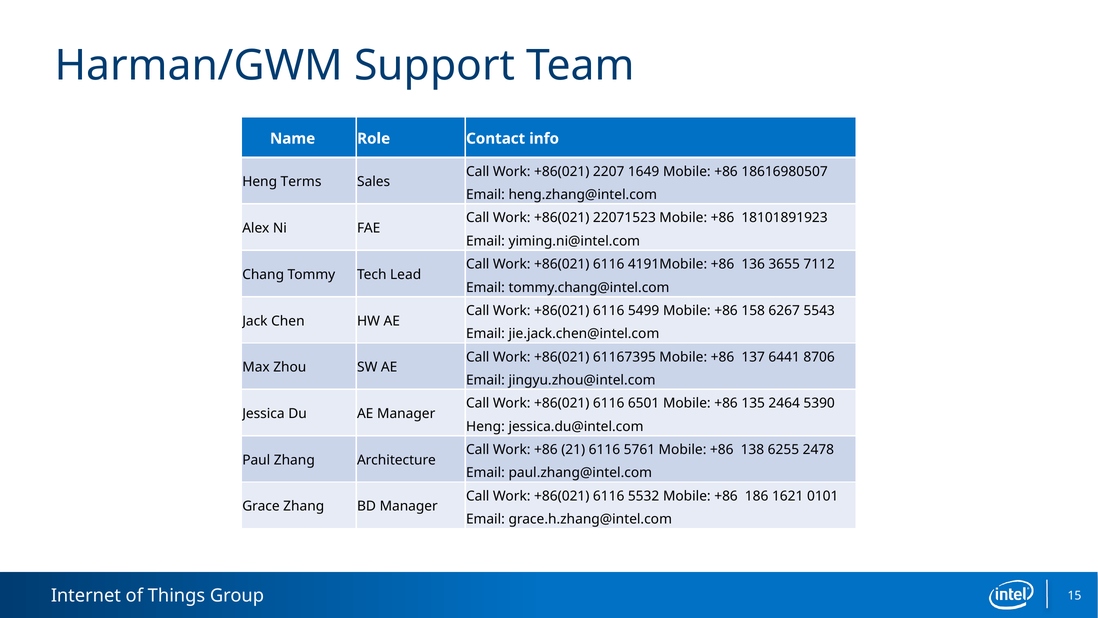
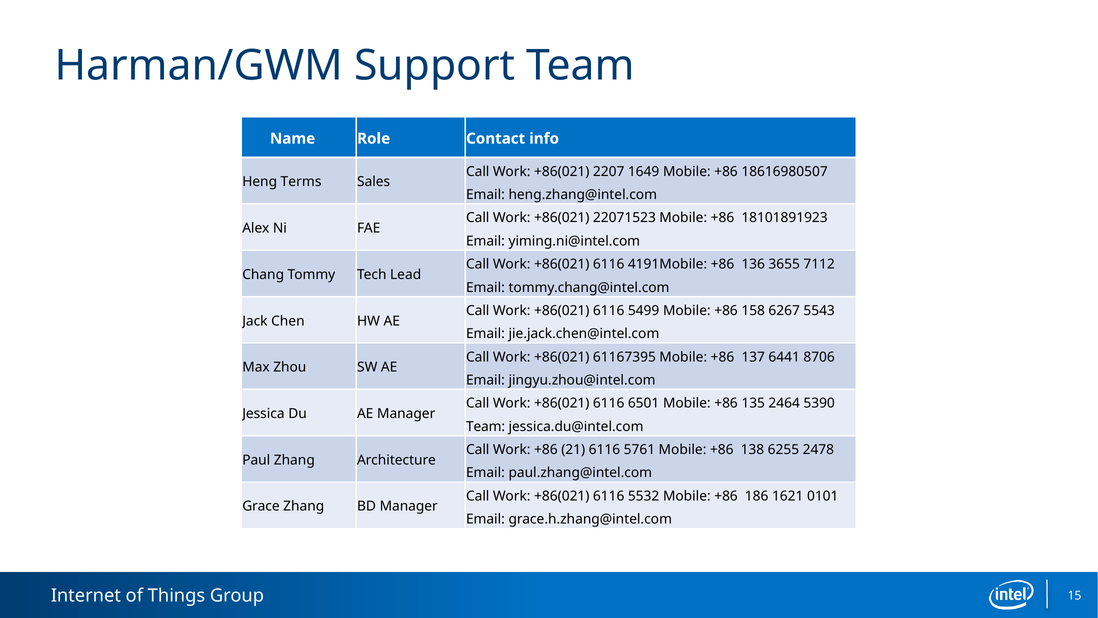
Heng: Heng -> Team (486, 426)
